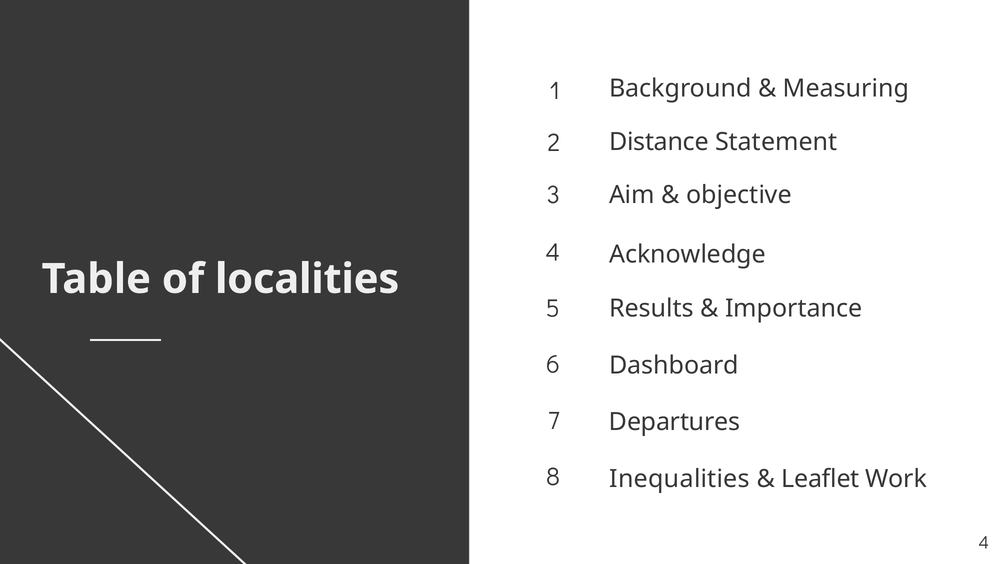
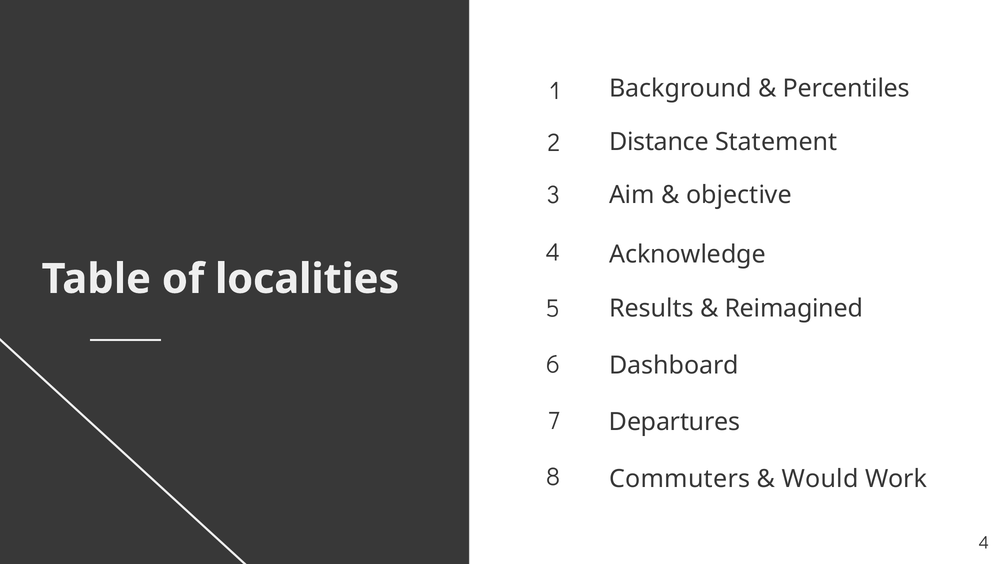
Measuring: Measuring -> Percentiles (846, 89)
Importance: Importance -> Reimagined (794, 309)
Inequalities: Inequalities -> Commuters (680, 479)
Leaflet: Leaflet -> Would (820, 479)
